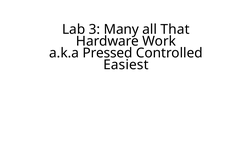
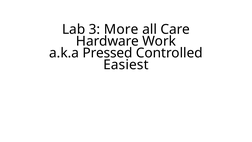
Many: Many -> More (121, 29)
That: That -> Care (175, 29)
